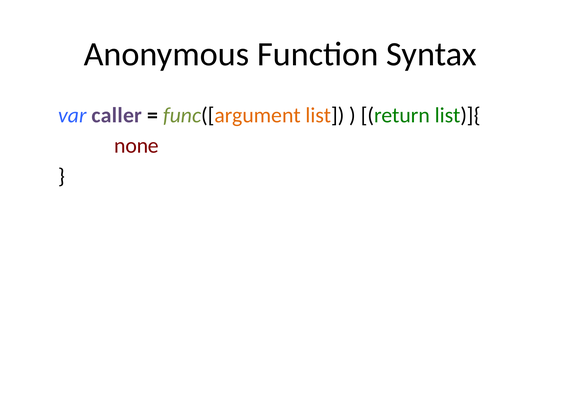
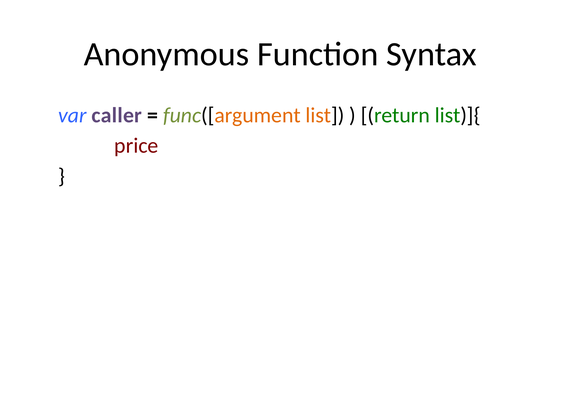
none: none -> price (136, 146)
